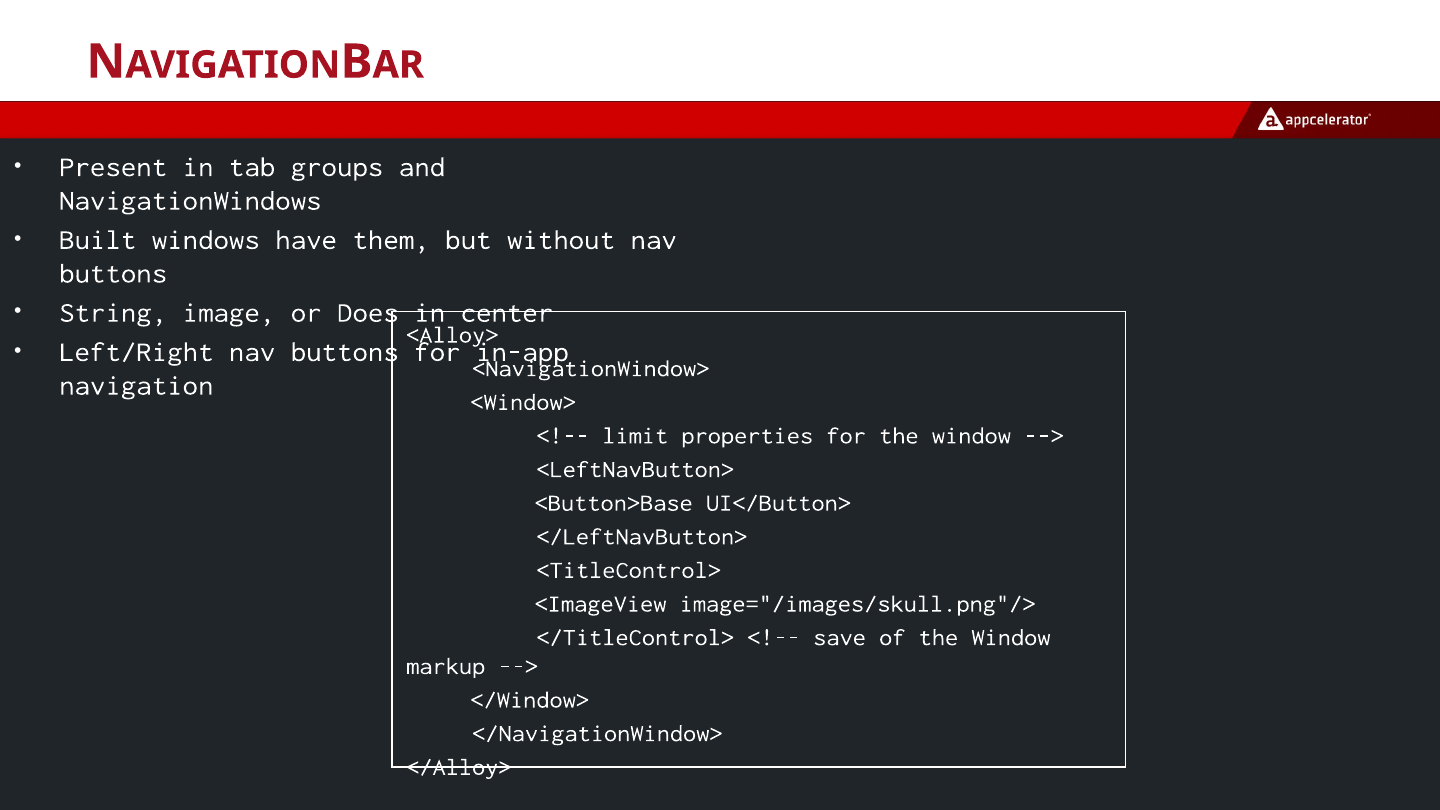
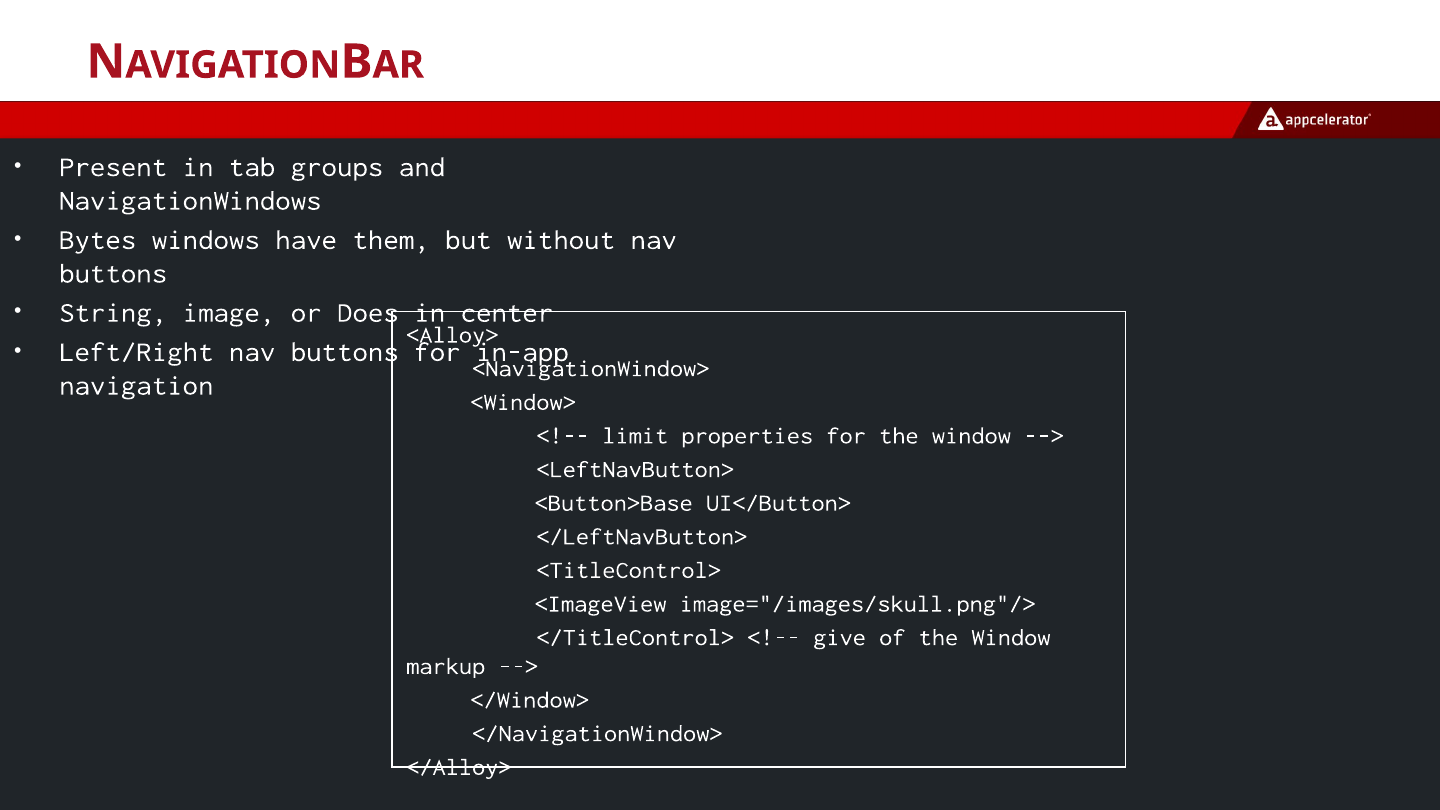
Built: Built -> Bytes (98, 240)
save: save -> give (840, 637)
